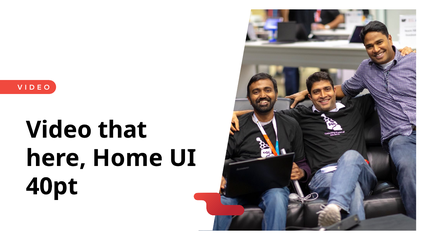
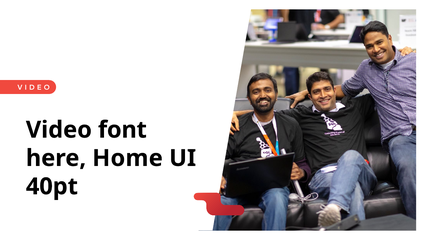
that: that -> font (122, 130)
